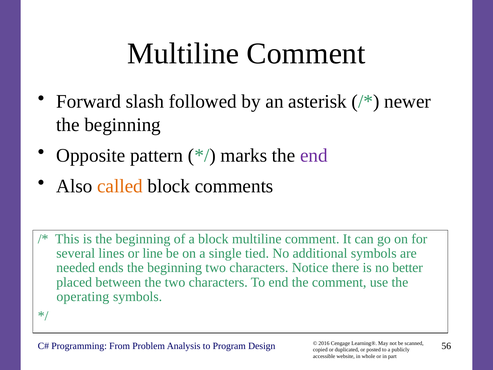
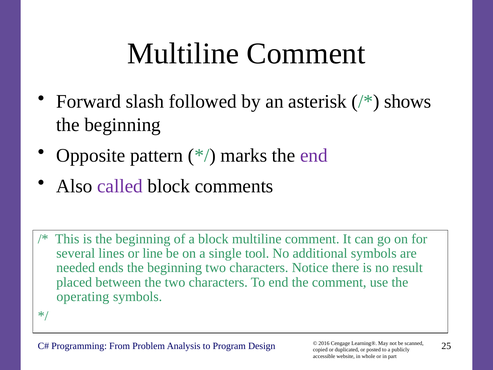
newer: newer -> shows (408, 102)
called colour: orange -> purple (120, 186)
tied: tied -> tool (257, 253)
better: better -> result (407, 268)
56: 56 -> 25 (446, 346)
